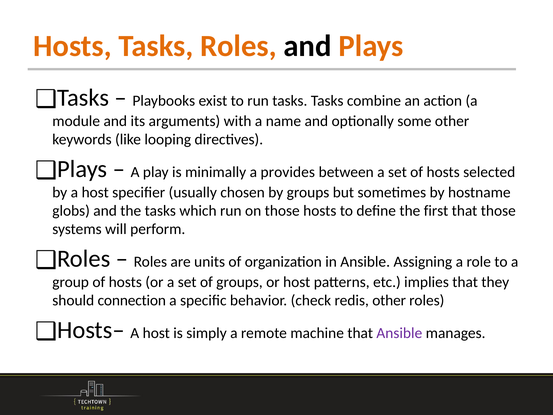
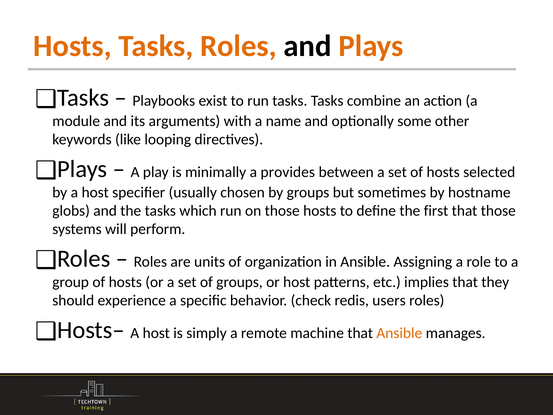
connection: connection -> experience (132, 300)
redis other: other -> users (389, 300)
Ansible colour: purple -> orange (399, 333)
